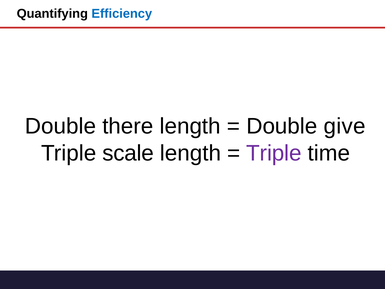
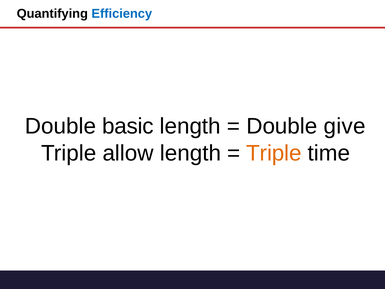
there: there -> basic (128, 126)
scale: scale -> allow (128, 153)
Triple colour: purple -> orange (274, 153)
